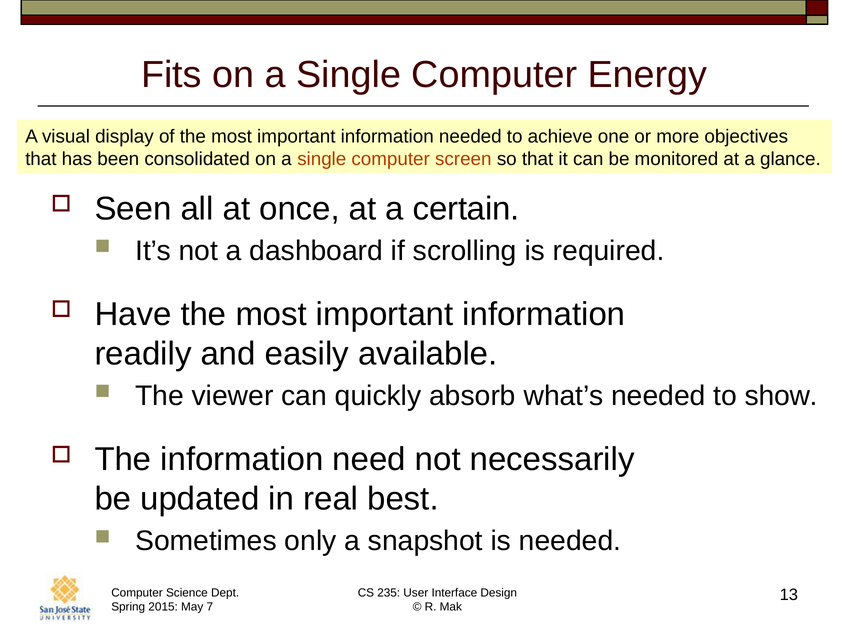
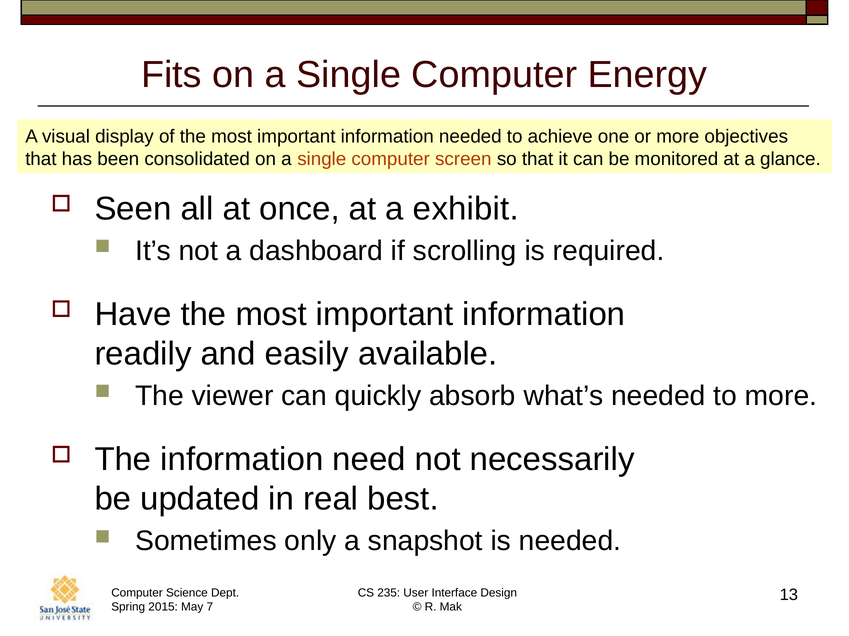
certain: certain -> exhibit (466, 209)
to show: show -> more (781, 396)
